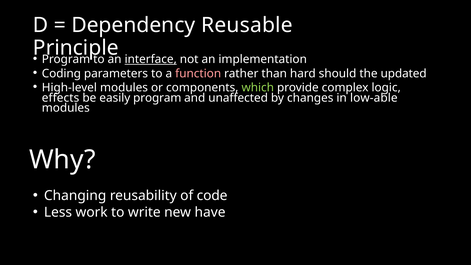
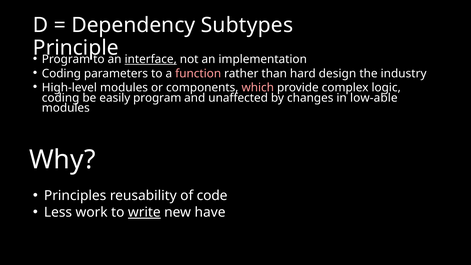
Reusable: Reusable -> Subtypes (247, 25)
should: should -> design (338, 73)
updated: updated -> industry (404, 73)
which colour: light green -> pink (258, 88)
effects: effects -> coding (61, 98)
Changing: Changing -> Principles (75, 196)
write underline: none -> present (144, 212)
